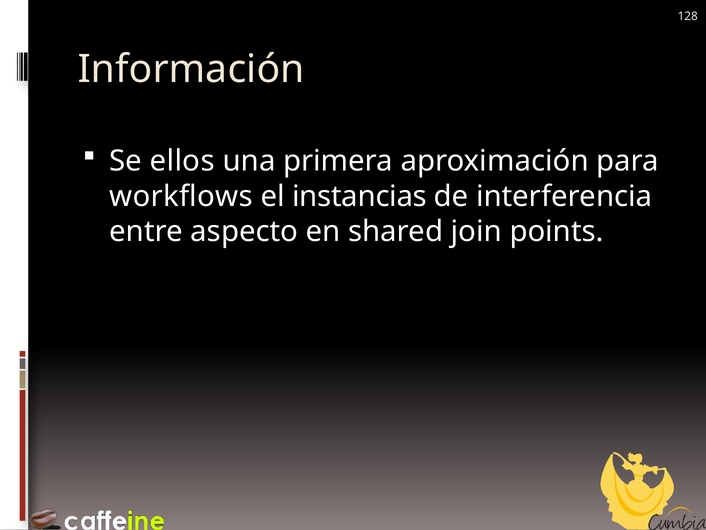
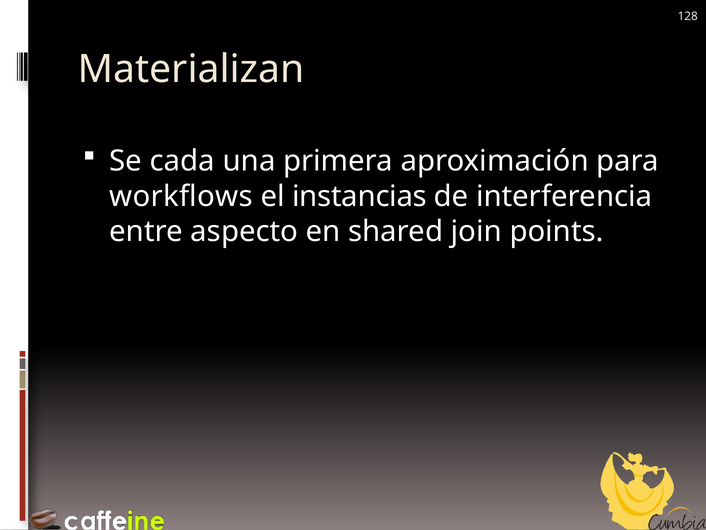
Información: Información -> Materializan (191, 69)
ellos: ellos -> cada (182, 161)
